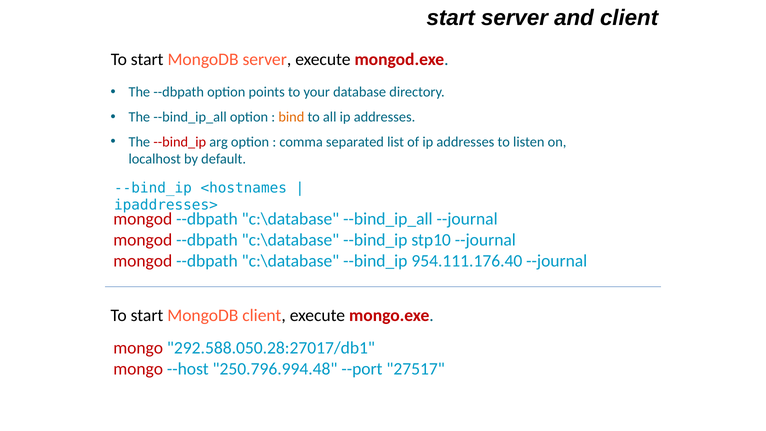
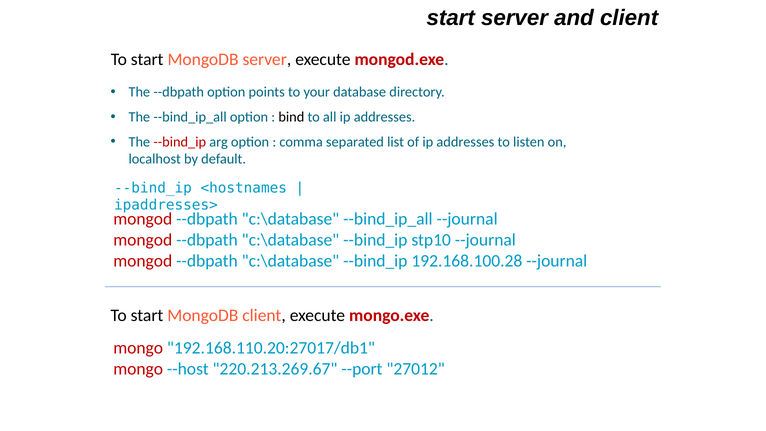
bind colour: orange -> black (291, 117)
954.111.176.40: 954.111.176.40 -> 192.168.100.28 (467, 261)
292.588.050.28:27017/db1: 292.588.050.28:27017/db1 -> 192.168.110.20:27017/db1 (271, 348)
250.796.994.48: 250.796.994.48 -> 220.213.269.67 (275, 369)
27517: 27517 -> 27012 (416, 369)
